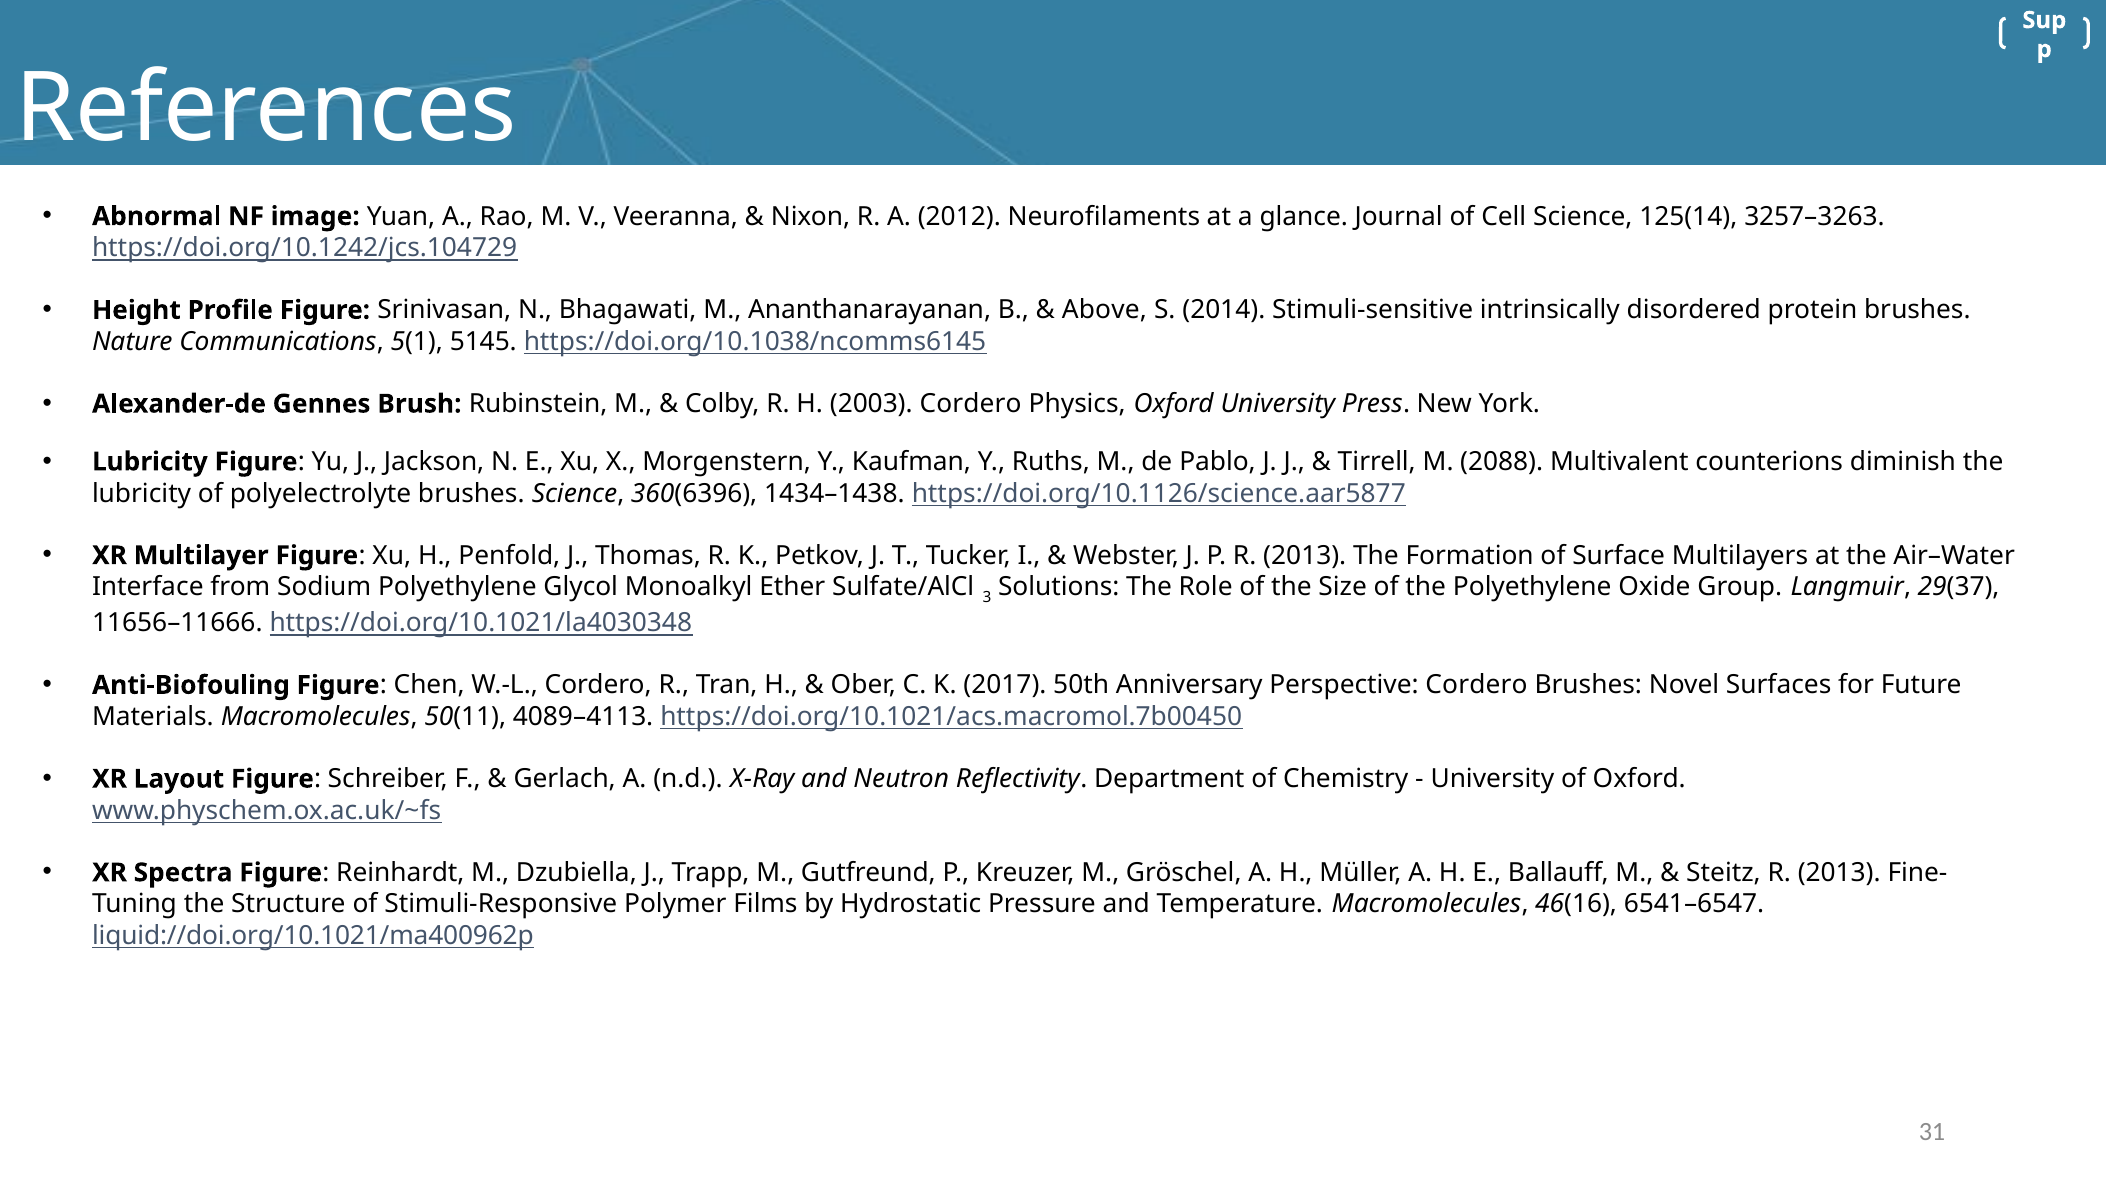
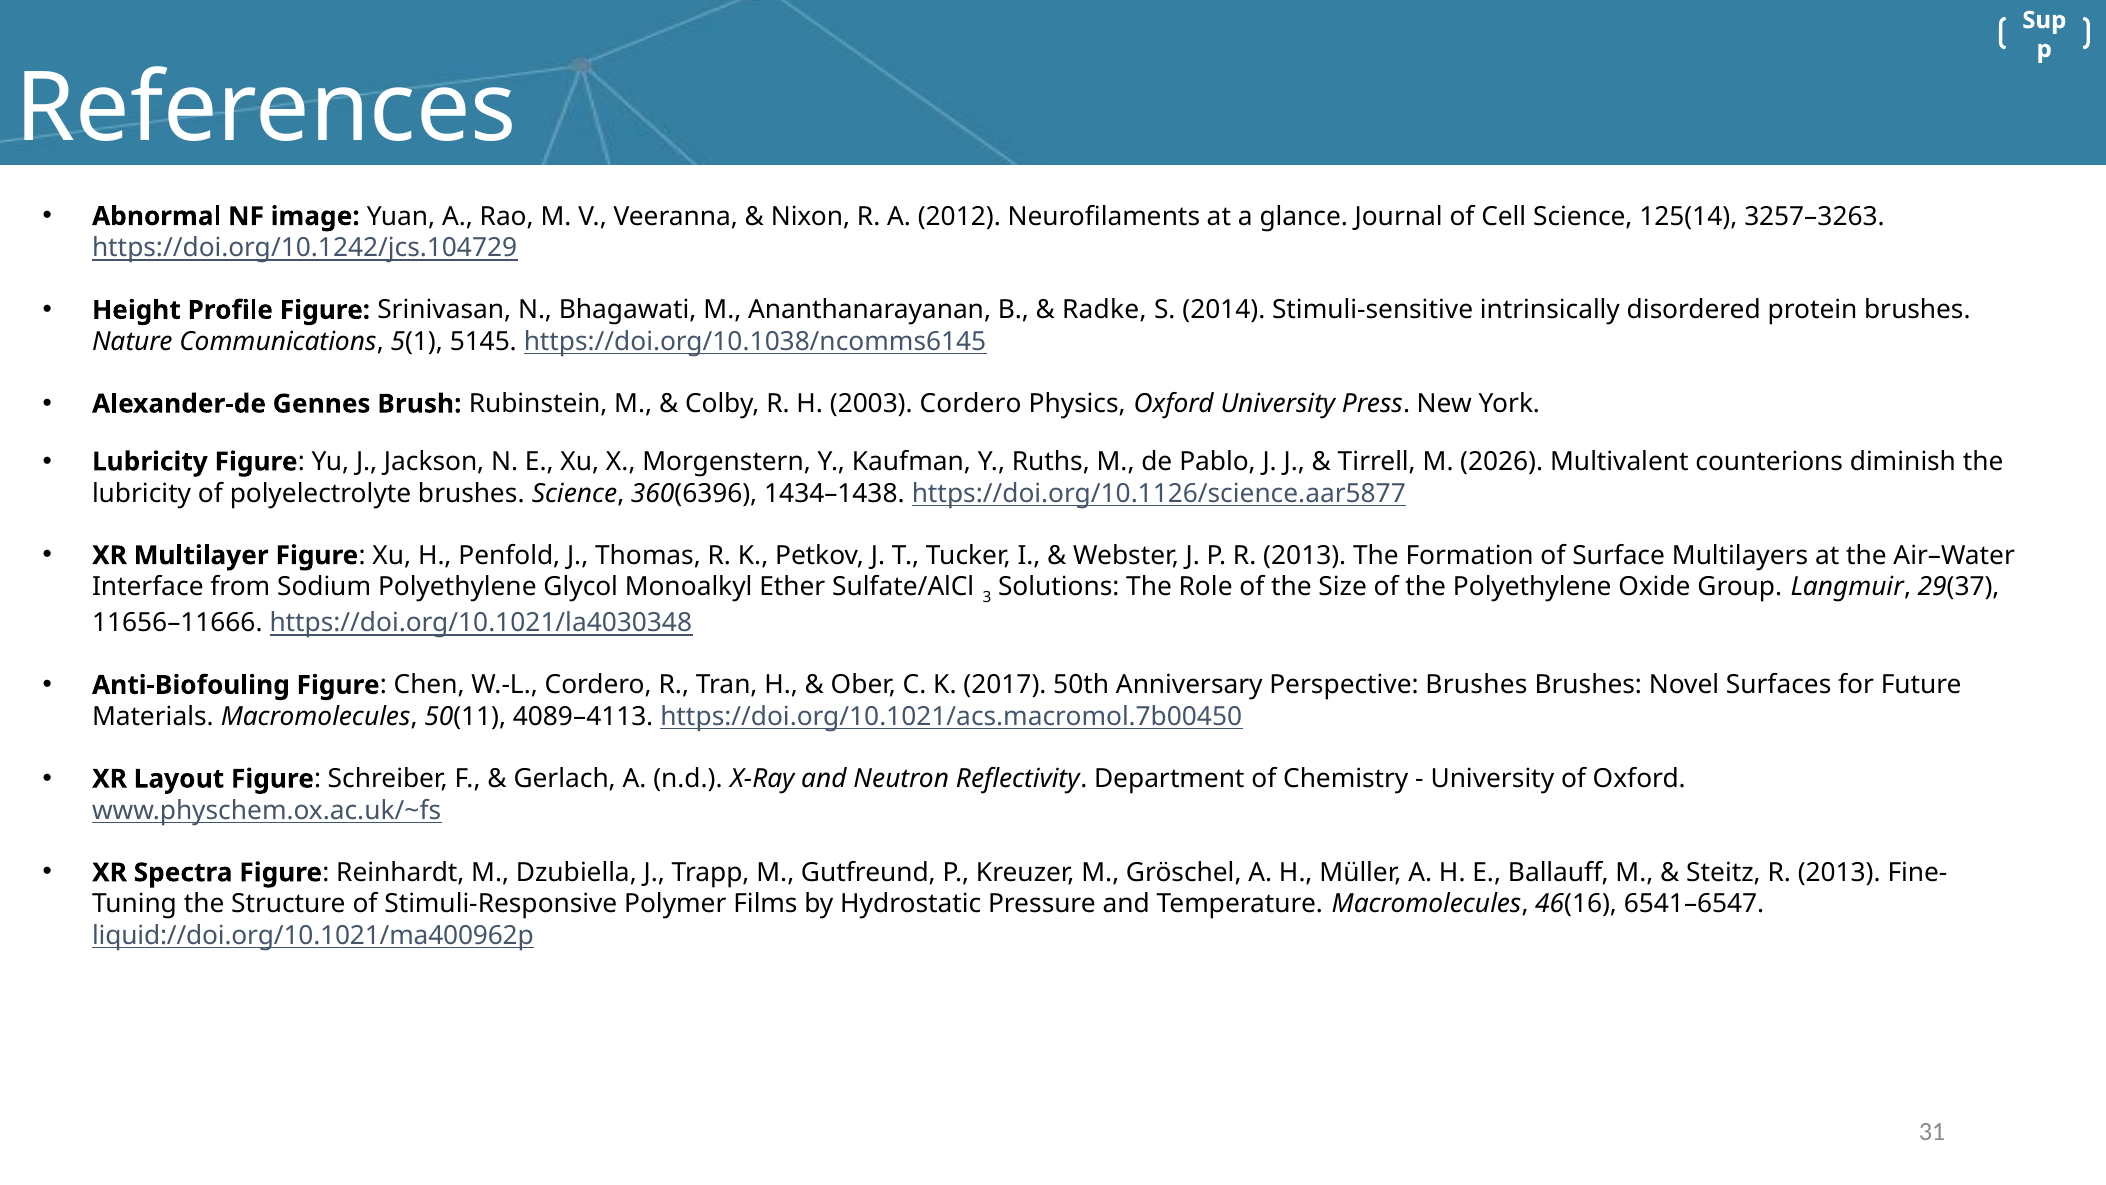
Above: Above -> Radke (1104, 310)
2088: 2088 -> 2026 (1502, 462)
Perspective Cordero: Cordero -> Brushes (1477, 685)
